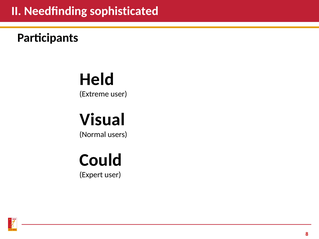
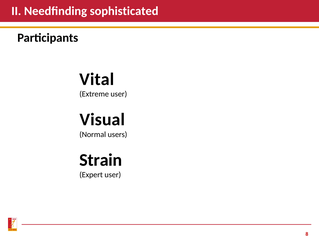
Held: Held -> Vital (97, 79)
Could: Could -> Strain (101, 160)
